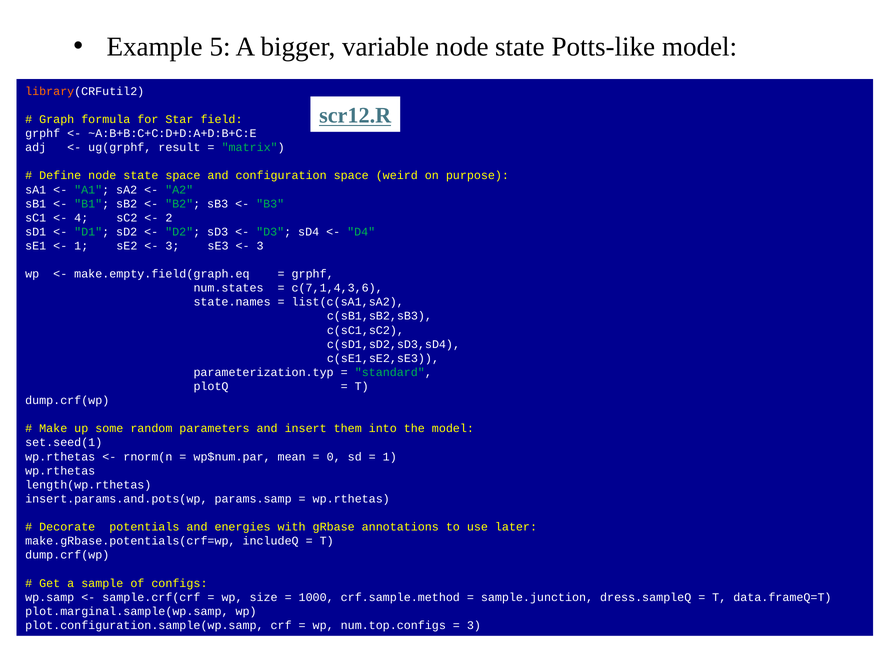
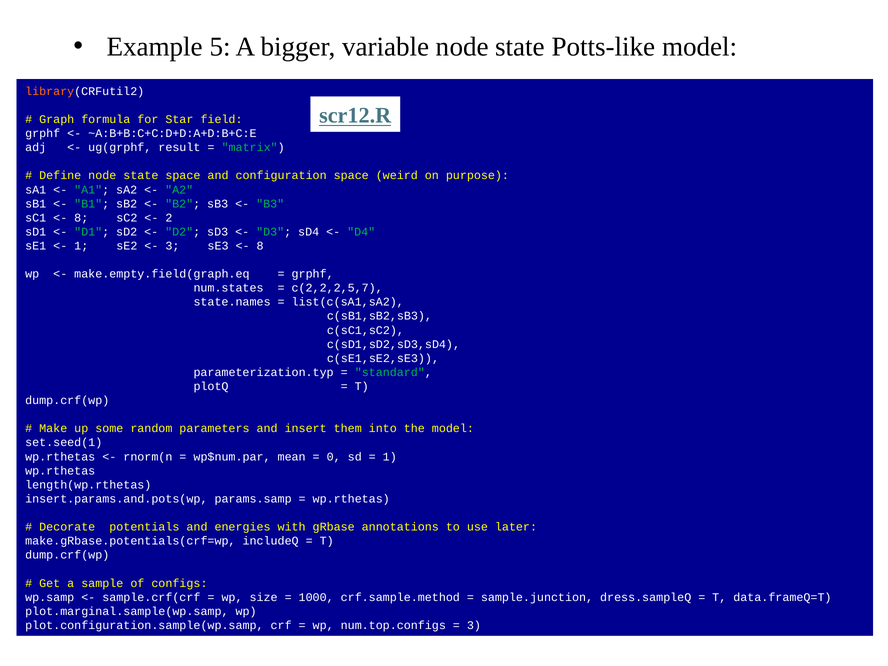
4: 4 -> 8 (81, 218)
3: 3 -> 8 (260, 246)
c(7,1,4,3,6: c(7,1,4,3,6 -> c(2,2,2,5,7 (337, 288)
